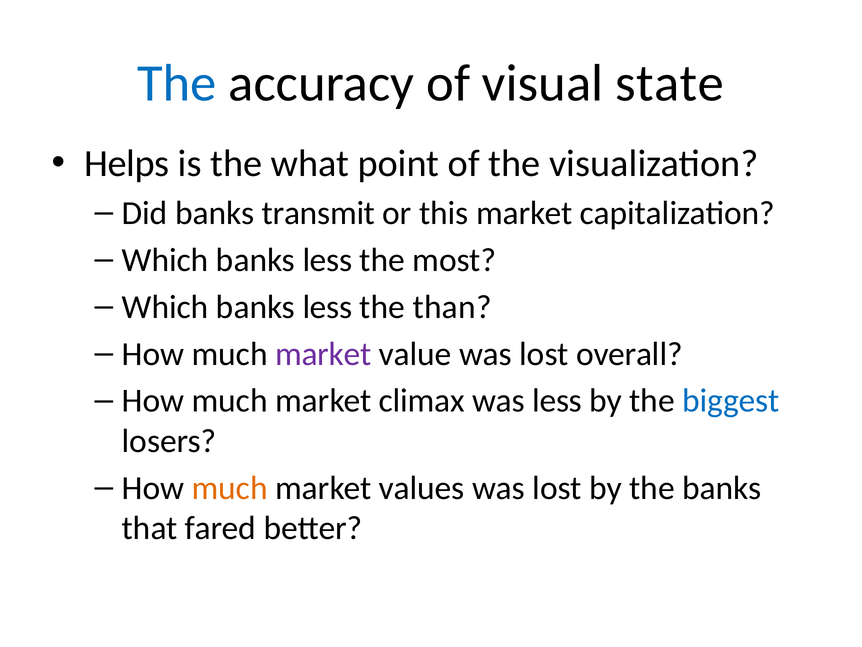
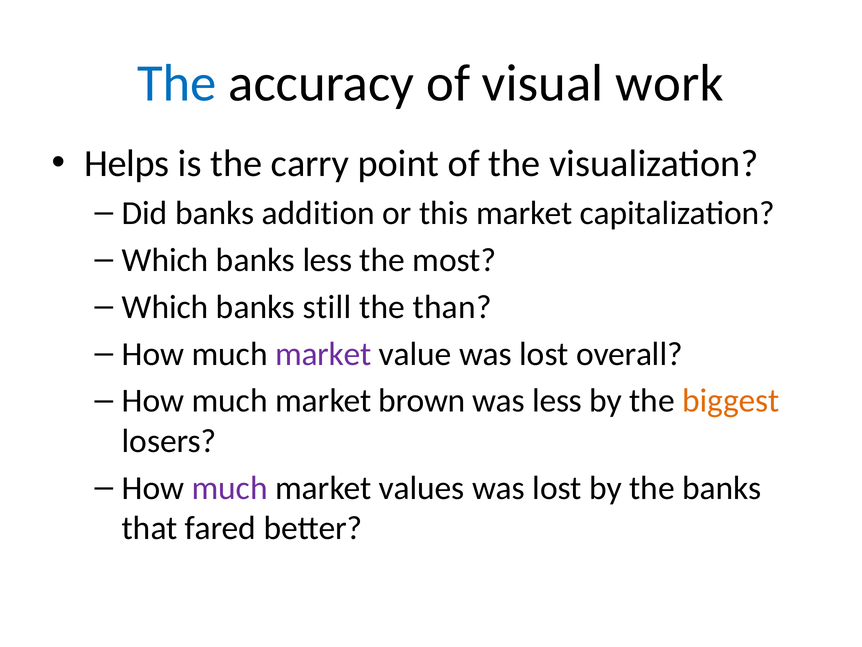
state: state -> work (669, 83)
what: what -> carry (310, 164)
transmit: transmit -> addition (318, 213)
less: less -> still (327, 307)
climax: climax -> brown (422, 401)
biggest colour: blue -> orange (731, 401)
much colour: orange -> purple (230, 488)
